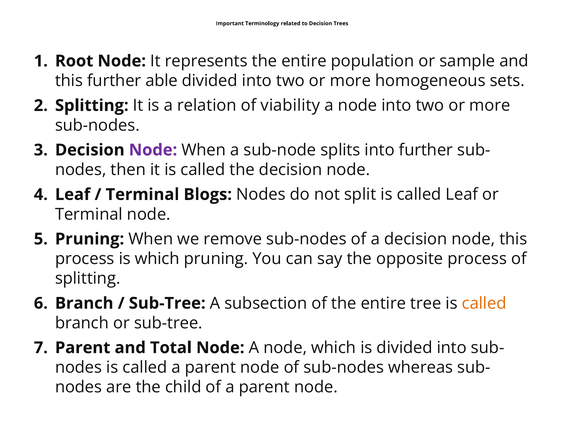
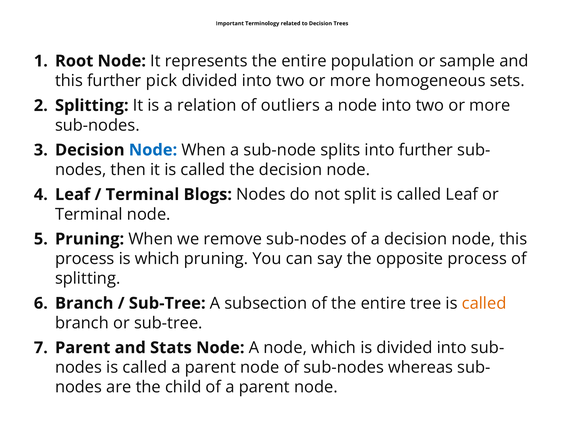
able: able -> pick (161, 81)
viability: viability -> outliers (290, 106)
Node colour: purple -> blue (153, 150)
Total: Total -> Stats (171, 348)
